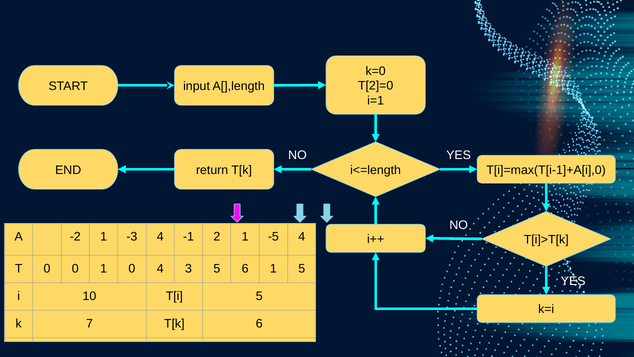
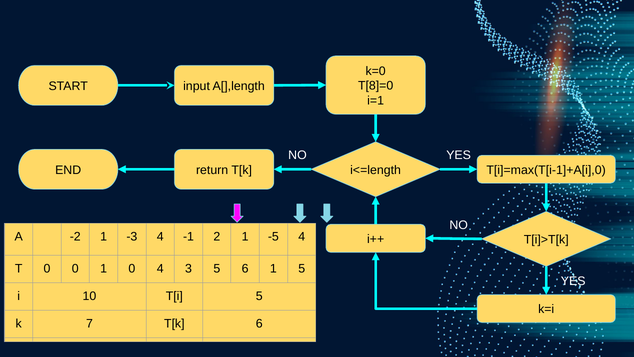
T[2]=0: T[2]=0 -> T[8]=0 (376, 86)
